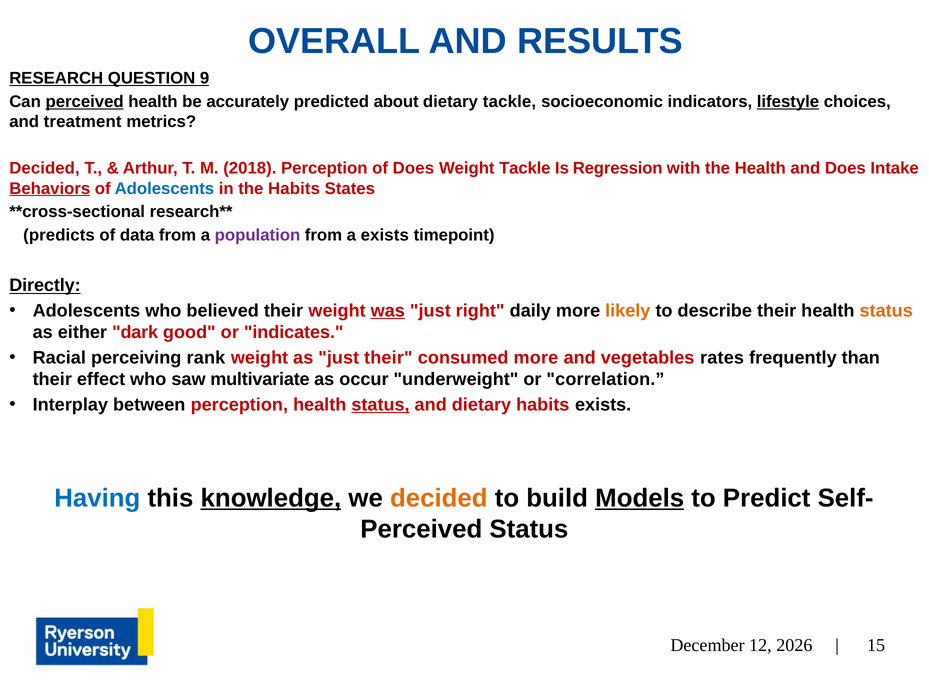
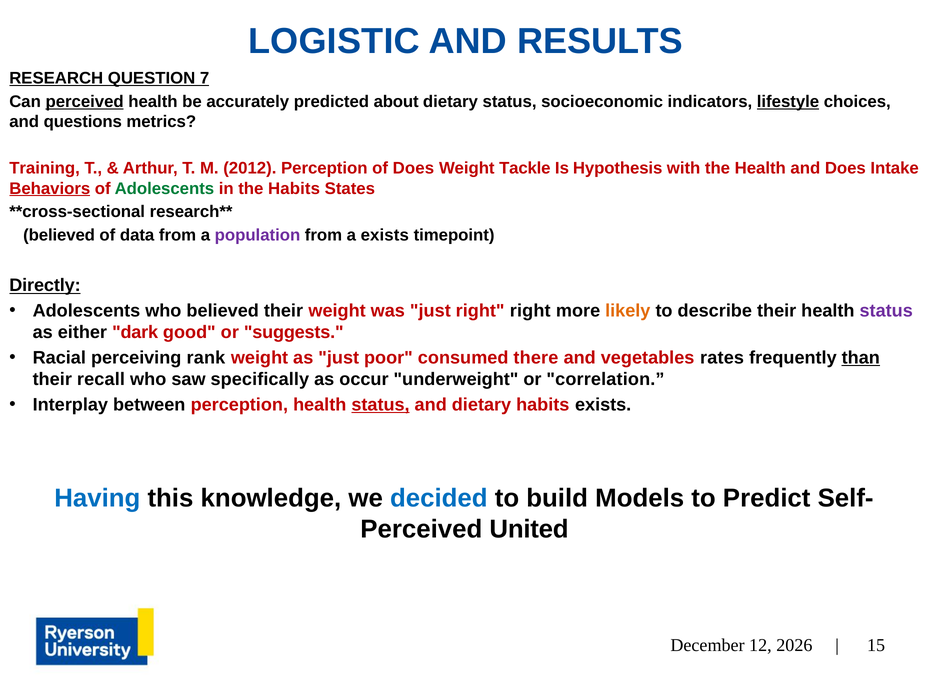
OVERALL: OVERALL -> LOGISTIC (334, 41)
9: 9 -> 7 (205, 78)
dietary tackle: tackle -> status (510, 102)
treatment: treatment -> questions (83, 122)
Decided: Decided -> Training (45, 168)
2018: 2018 -> 2012 (250, 168)
Regression: Regression -> Hypothesis (618, 168)
Adolescents colour: blue -> green (164, 188)
predicts: predicts -> believed (59, 235)
was underline: present -> none (388, 311)
right daily: daily -> right (530, 311)
status colour: orange -> purple (886, 311)
indicates: indicates -> suggests (294, 332)
just their: their -> poor (388, 358)
consumed more: more -> there (536, 358)
than underline: none -> present (861, 358)
effect: effect -> recall (101, 379)
multivariate: multivariate -> specifically (260, 379)
knowledge underline: present -> none (271, 498)
decided colour: orange -> blue (439, 498)
Models underline: present -> none (640, 498)
Perceived Status: Status -> United (529, 529)
